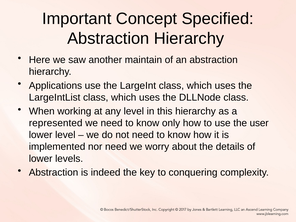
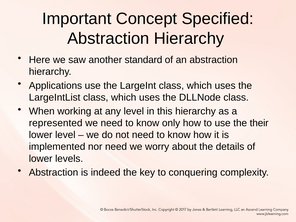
maintain: maintain -> standard (143, 60)
user: user -> their (259, 123)
